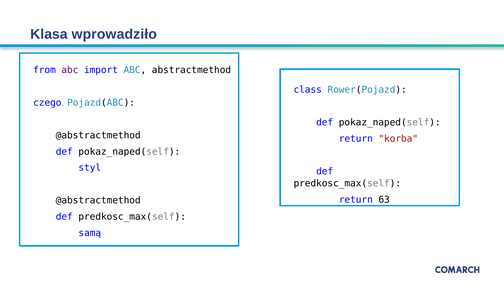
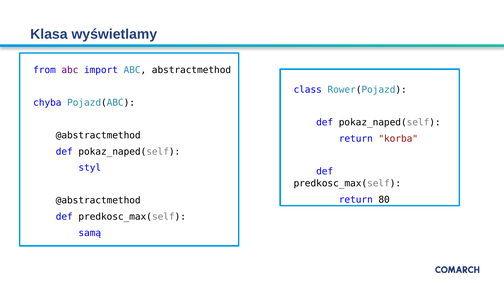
wprowadziło: wprowadziło -> wyświetlamy (114, 34)
czego: czego -> chyba (47, 103)
63: 63 -> 80 (384, 200)
